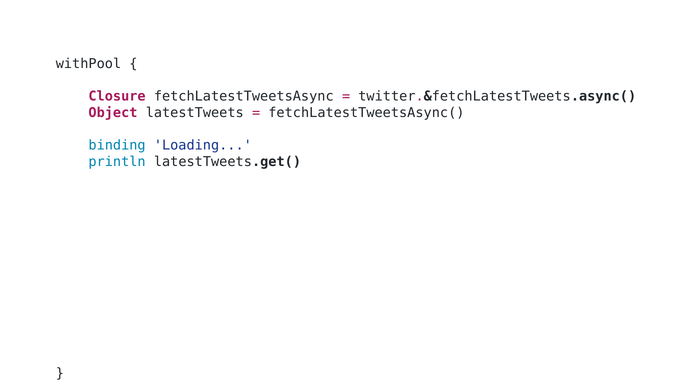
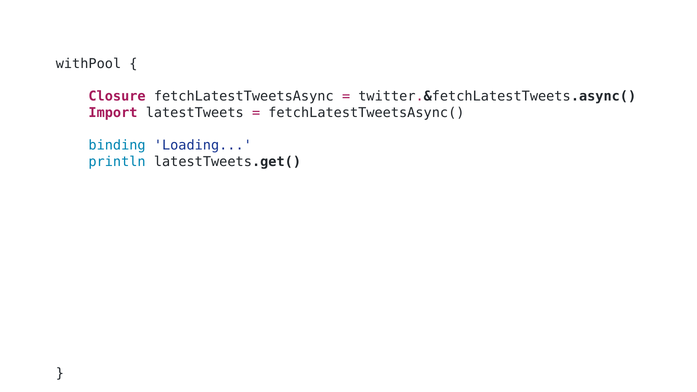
Object: Object -> Import (113, 113)
